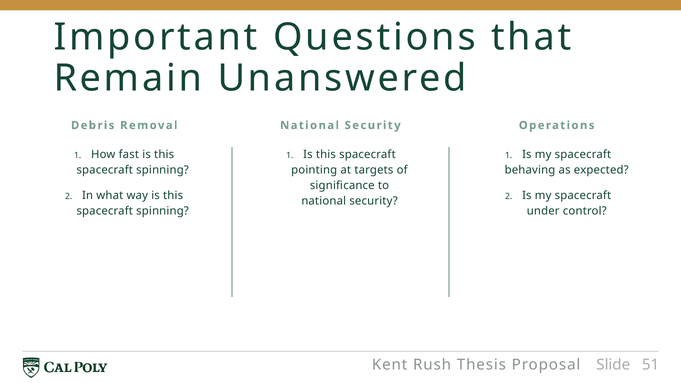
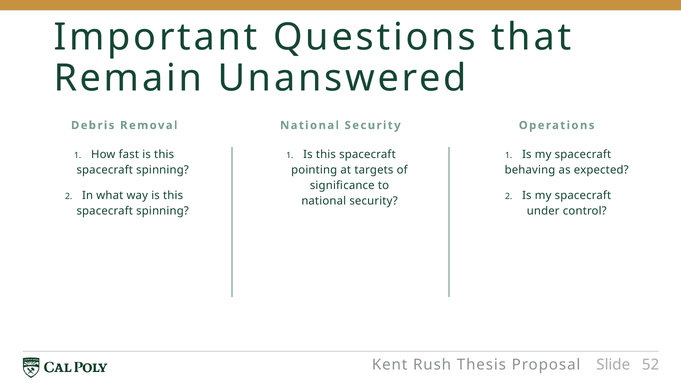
51: 51 -> 52 (651, 365)
